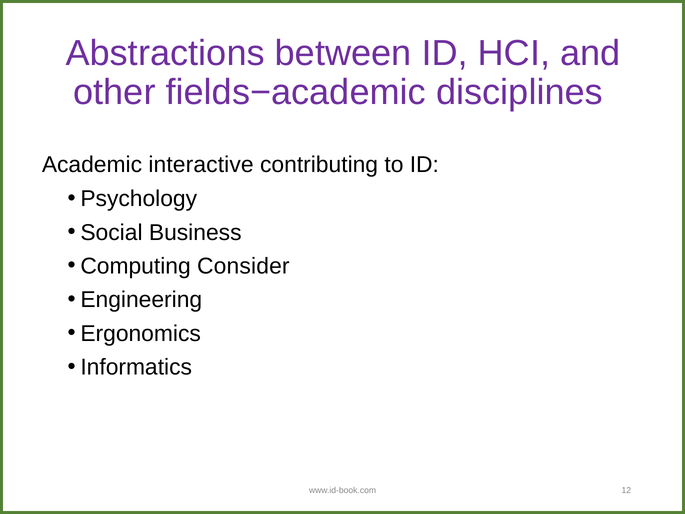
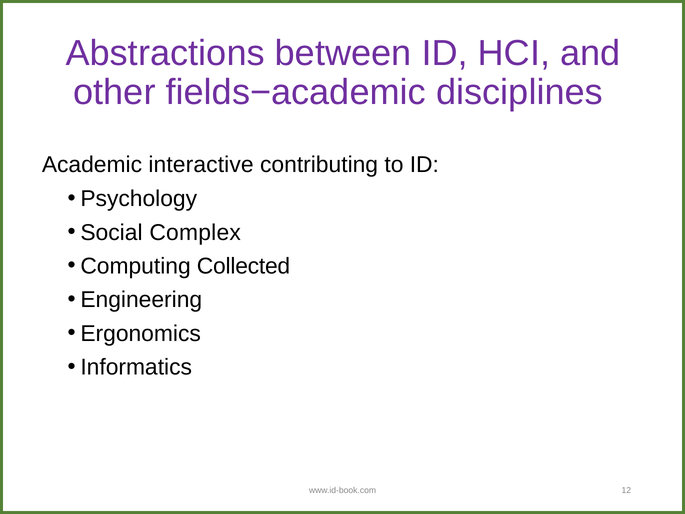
Business: Business -> Complex (195, 232)
Consider: Consider -> Collected (244, 266)
